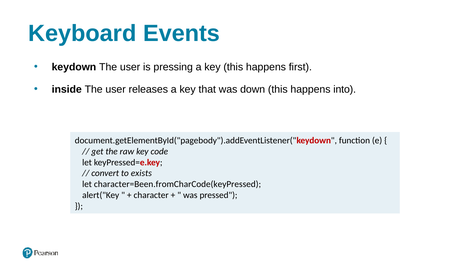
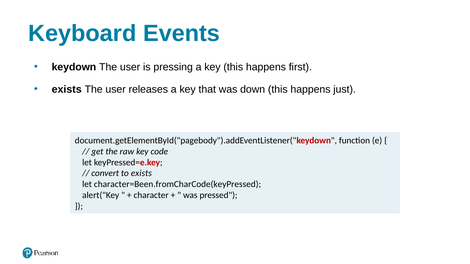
inside: inside -> exists (67, 90)
into: into -> just (345, 90)
